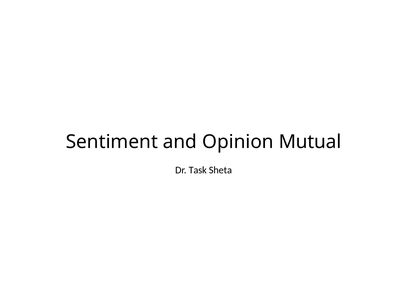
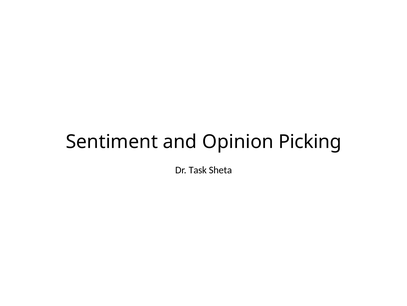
Mutual: Mutual -> Picking (310, 142)
